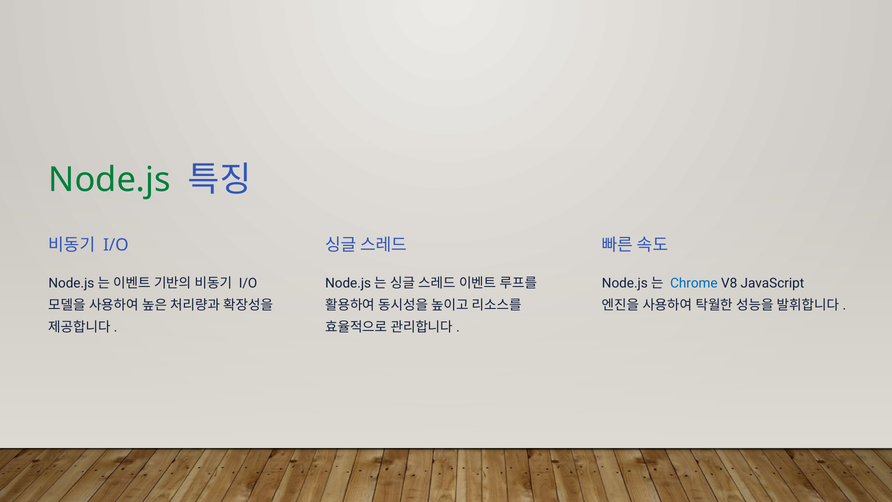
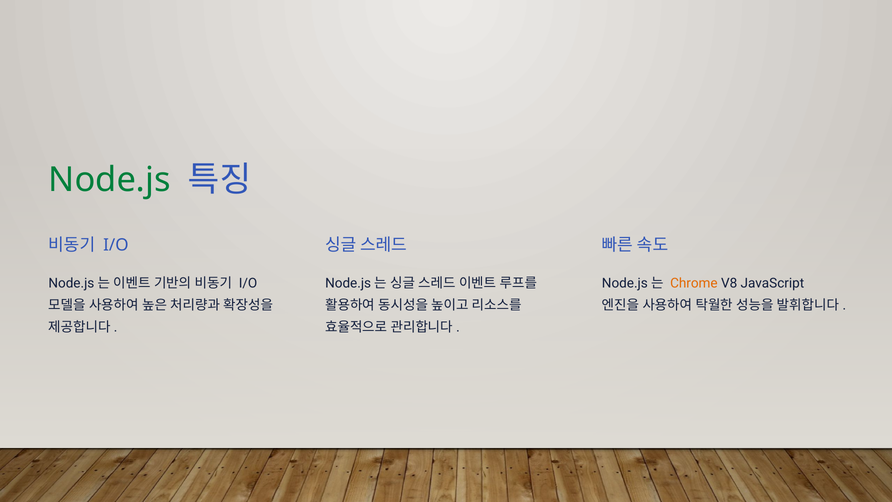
Chrome colour: blue -> orange (694, 283)
